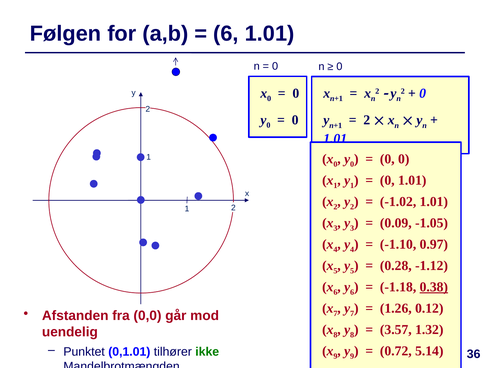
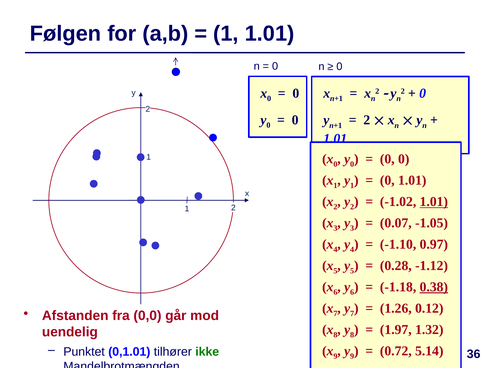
6: 6 -> 1 (226, 34)
1.01 underline: none -> present (434, 201)
0.09: 0.09 -> 0.07 (396, 223)
3.57: 3.57 -> 1.97 (396, 329)
